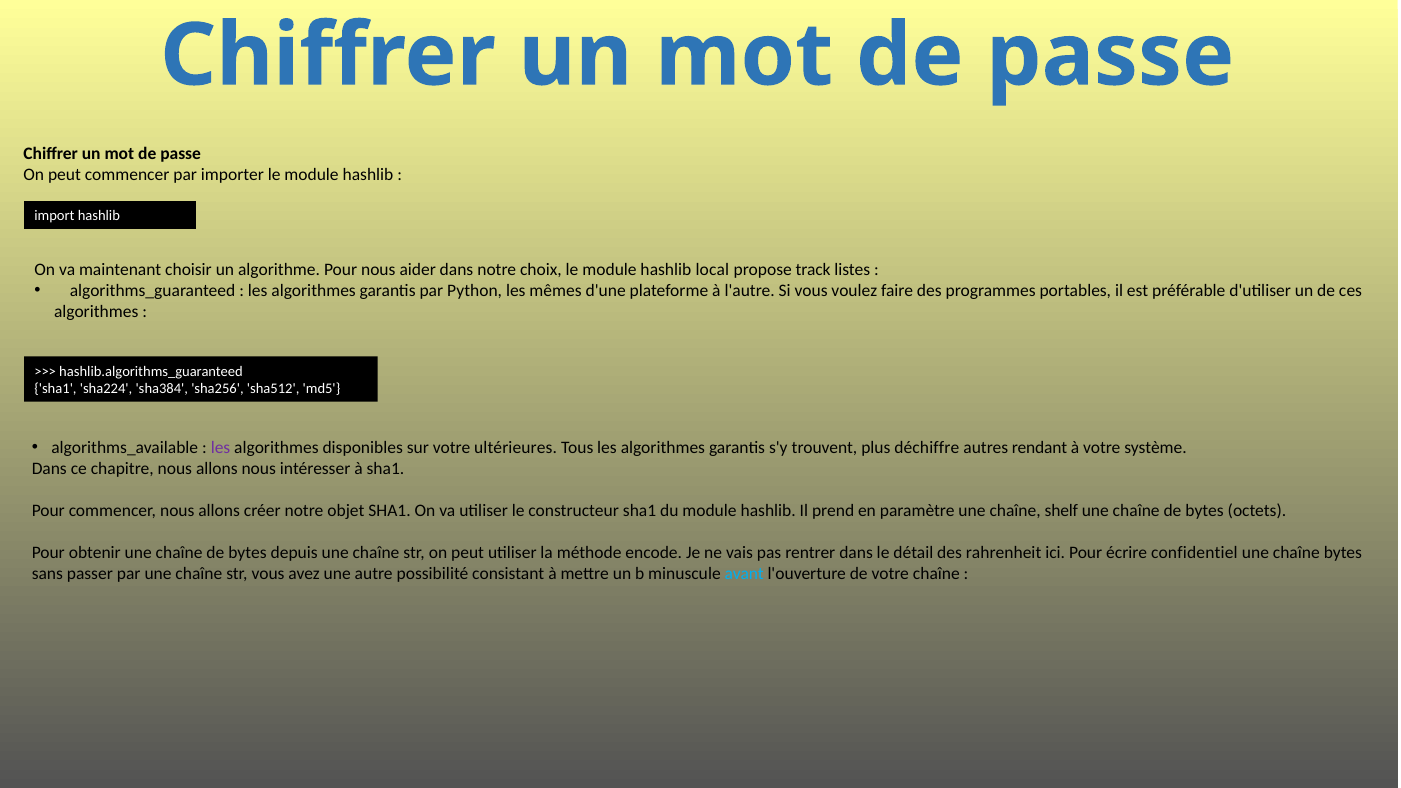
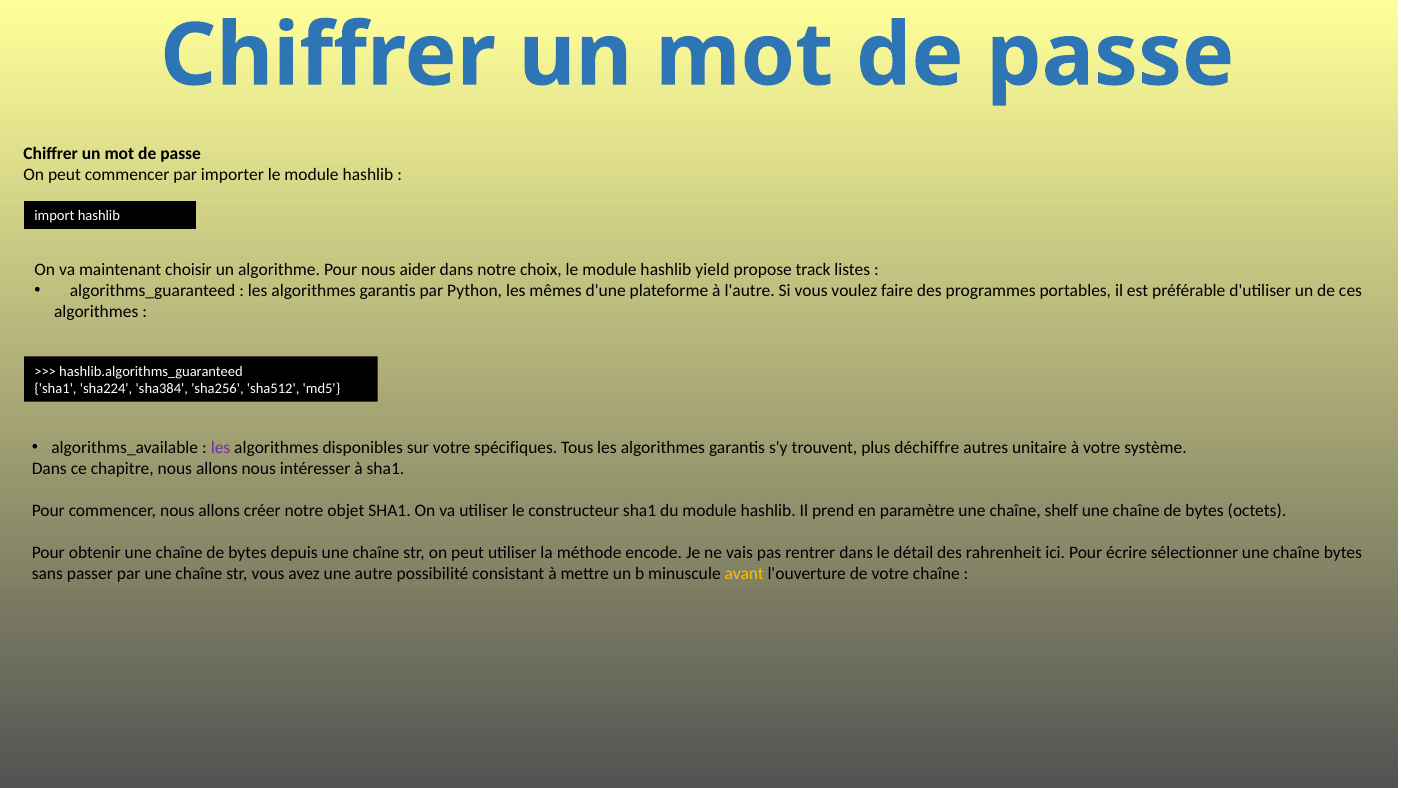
local: local -> yield (712, 270)
ultérieures: ultérieures -> spécifiques (516, 448)
rendant: rendant -> unitaire (1039, 448)
confidentiel: confidentiel -> sélectionner (1194, 553)
avant colour: light blue -> yellow (744, 574)
